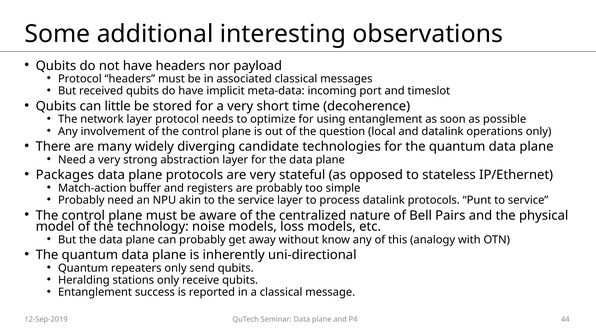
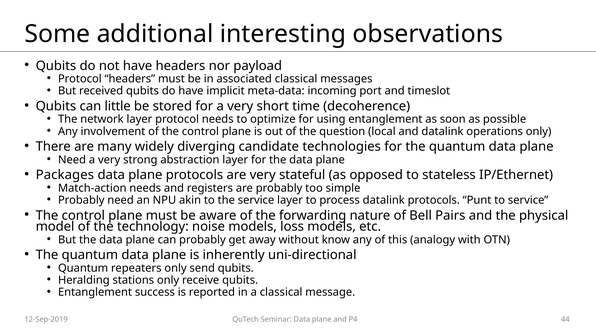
Match-action buffer: buffer -> needs (145, 188)
centralized: centralized -> forwarding (313, 216)
